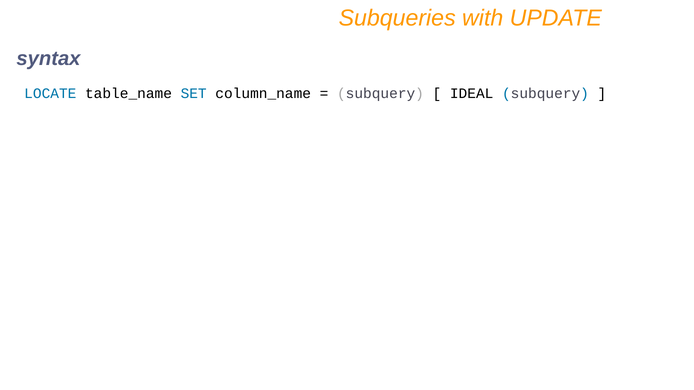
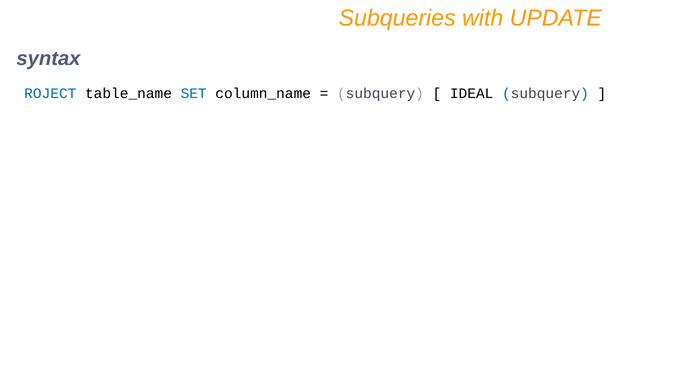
LOCATE: LOCATE -> ROJECT (50, 93)
